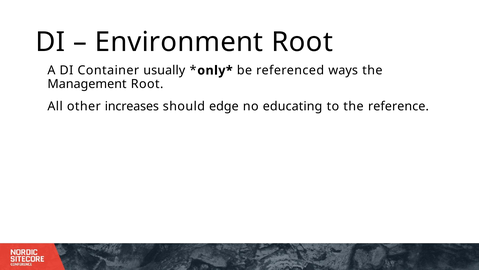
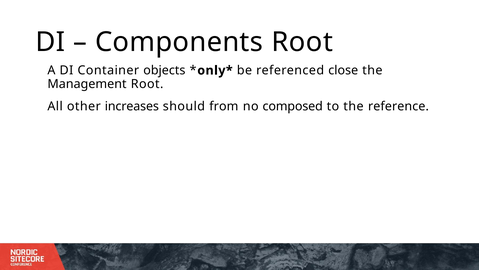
Environment: Environment -> Components (179, 42)
usually: usually -> objects (164, 70)
ways: ways -> close (343, 70)
edge: edge -> from (224, 106)
educating: educating -> composed (293, 106)
